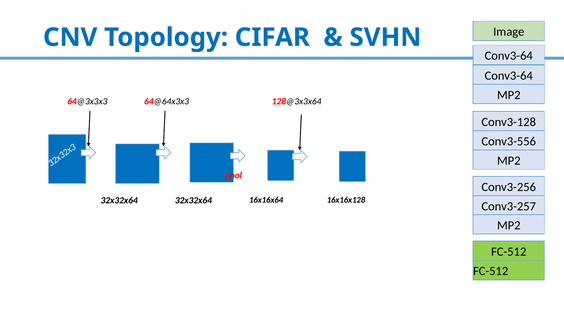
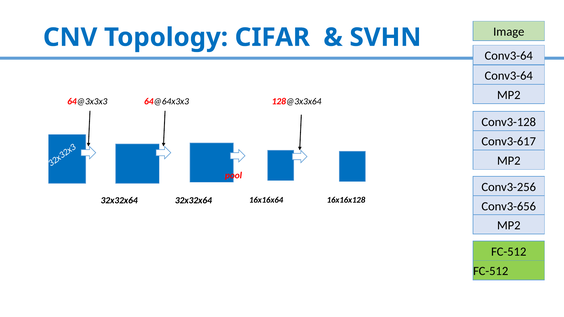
Conv3-556: Conv3-556 -> Conv3-617 (509, 141)
Conv3-257: Conv3-257 -> Conv3-656 (509, 206)
